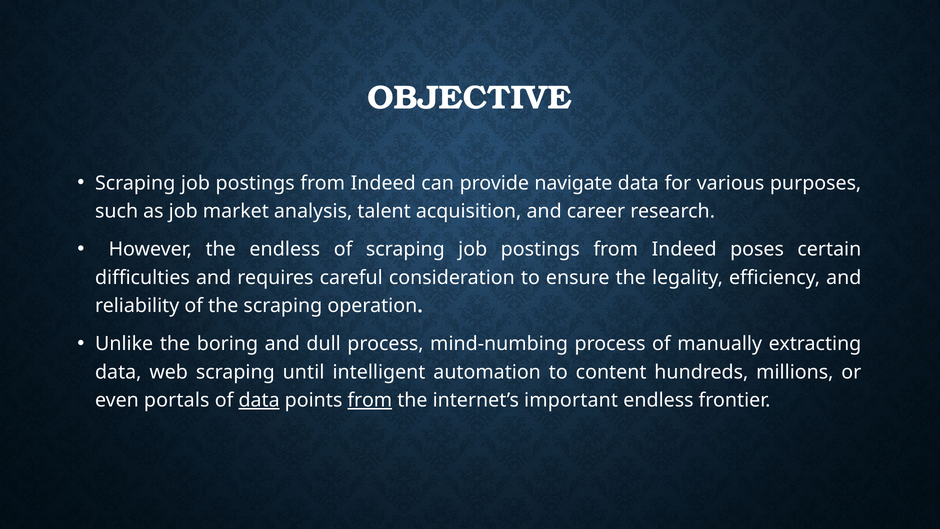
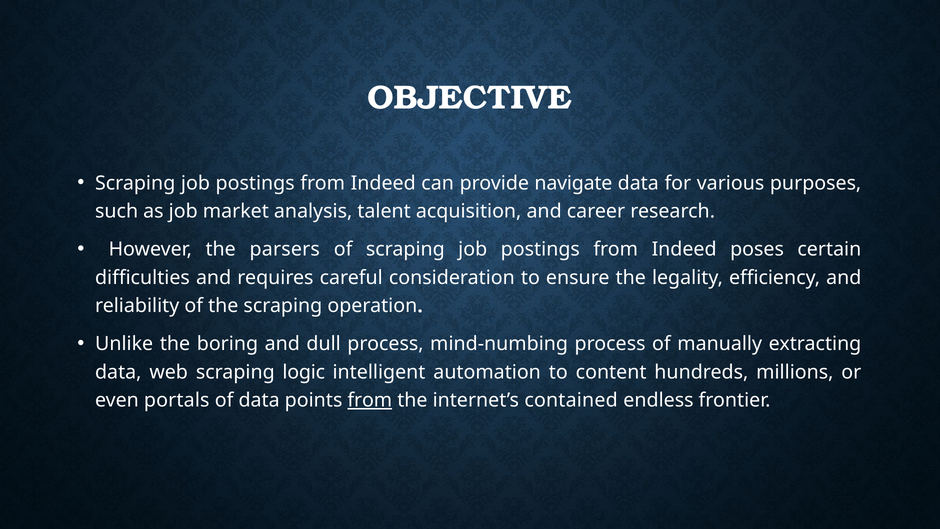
the endless: endless -> parsers (285, 249)
until: until -> logic (304, 372)
data underline: present -> none (259, 400)
important: important -> contained (571, 400)
